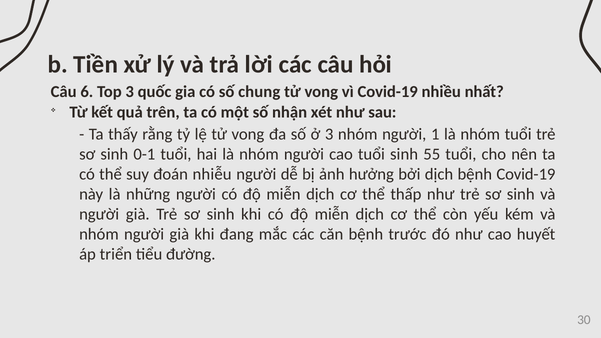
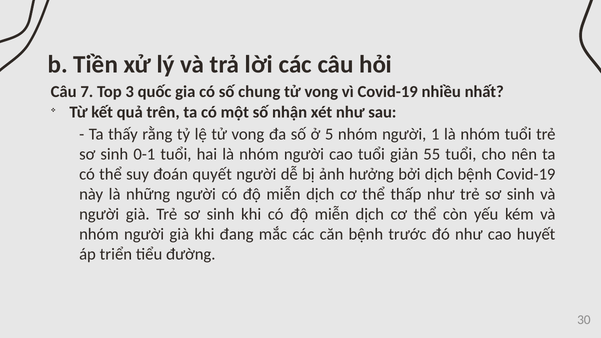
6: 6 -> 7 (87, 92)
ở 3: 3 -> 5 (329, 134)
tuổi sinh: sinh -> giản (404, 154)
nhiễu: nhiễu -> quyết (212, 174)
